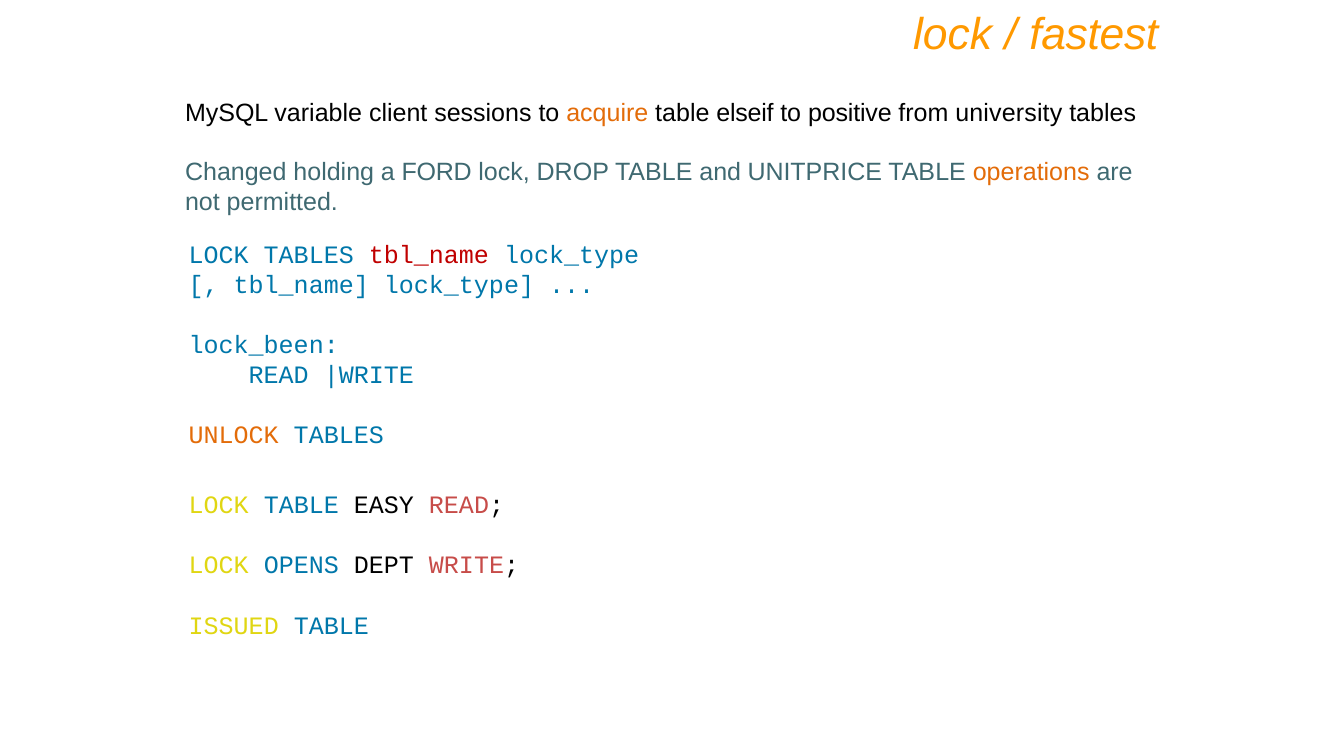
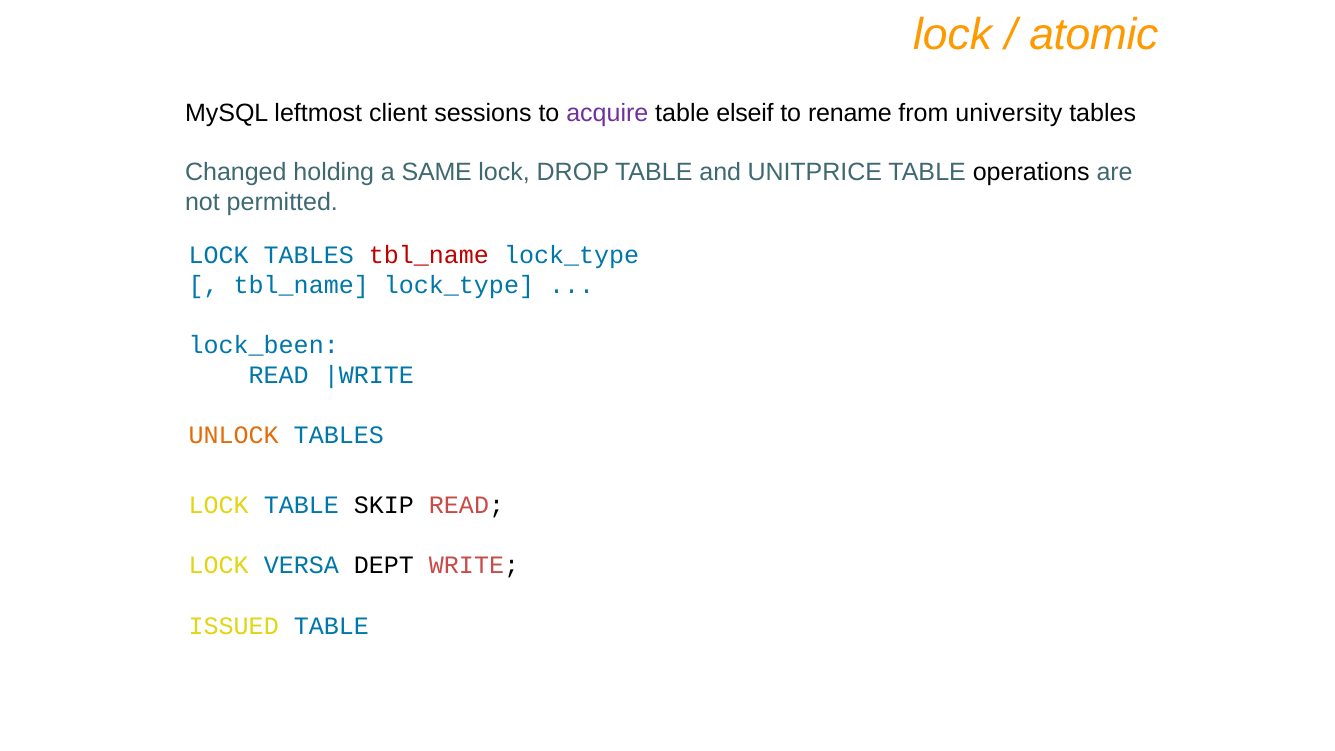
fastest: fastest -> atomic (1094, 35)
variable: variable -> leftmost (318, 113)
acquire colour: orange -> purple (607, 113)
positive: positive -> rename (850, 113)
FORD: FORD -> SAME (437, 172)
operations colour: orange -> black (1031, 172)
EASY: EASY -> SKIP (384, 506)
OPENS: OPENS -> VERSA (301, 566)
